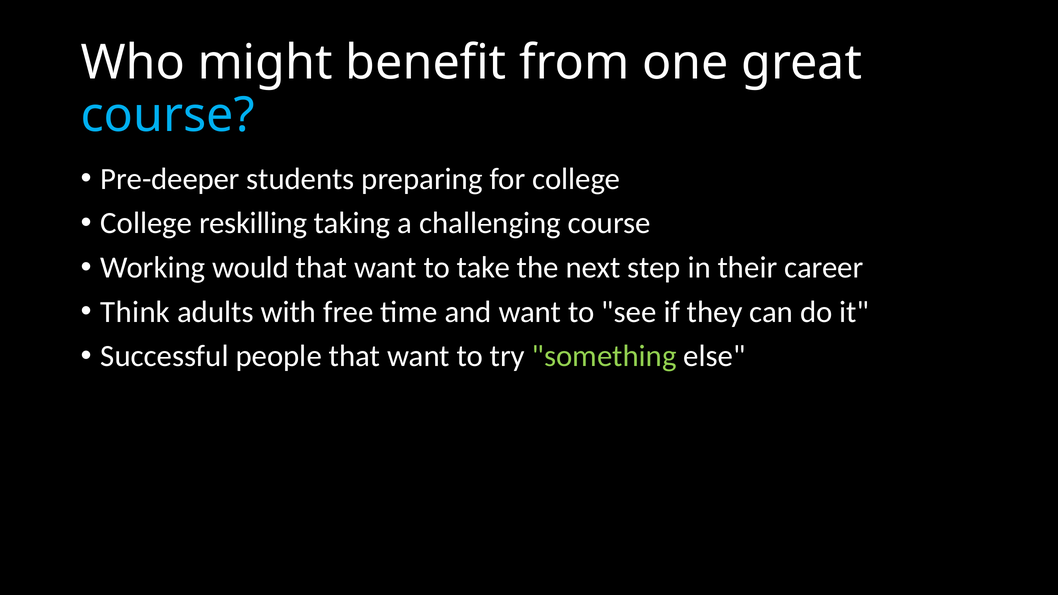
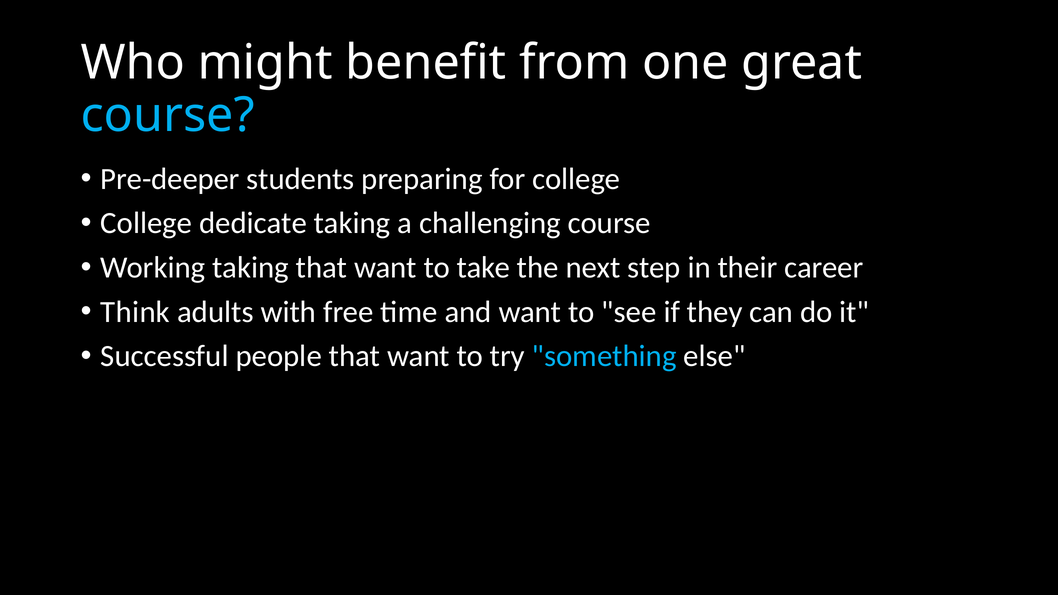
reskilling: reskilling -> dedicate (253, 223)
Working would: would -> taking (250, 268)
something colour: light green -> light blue (604, 356)
